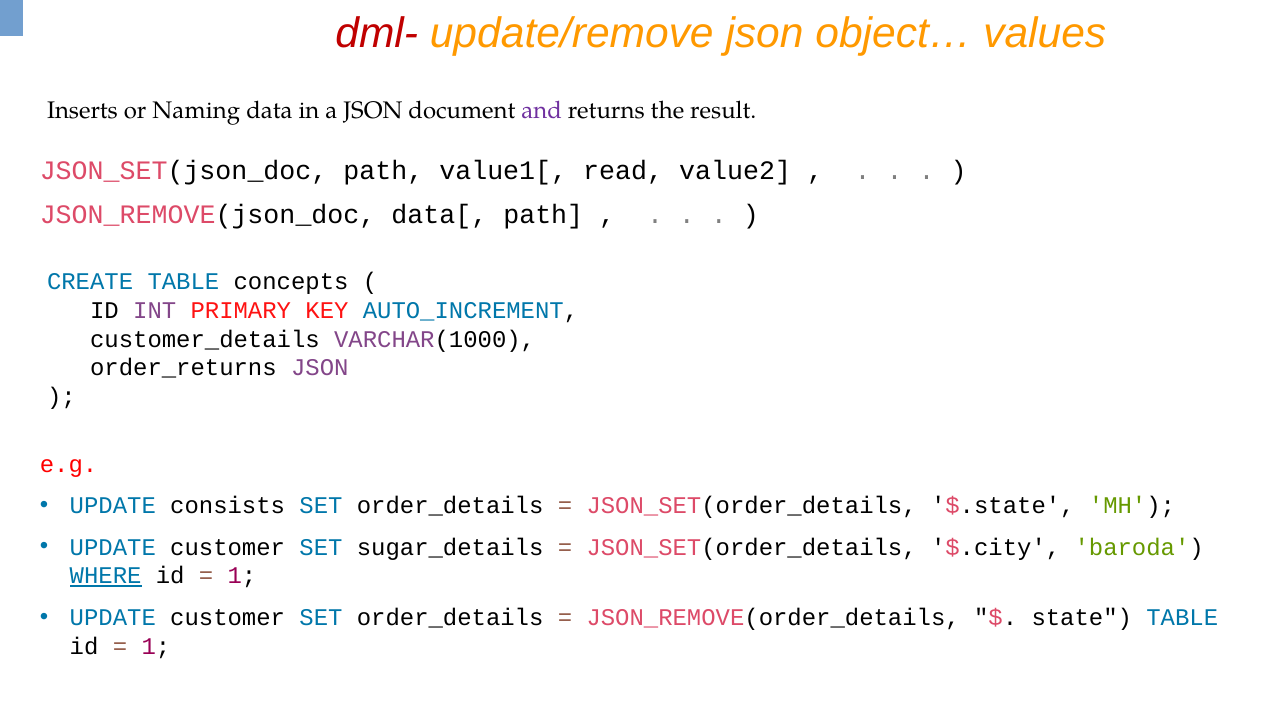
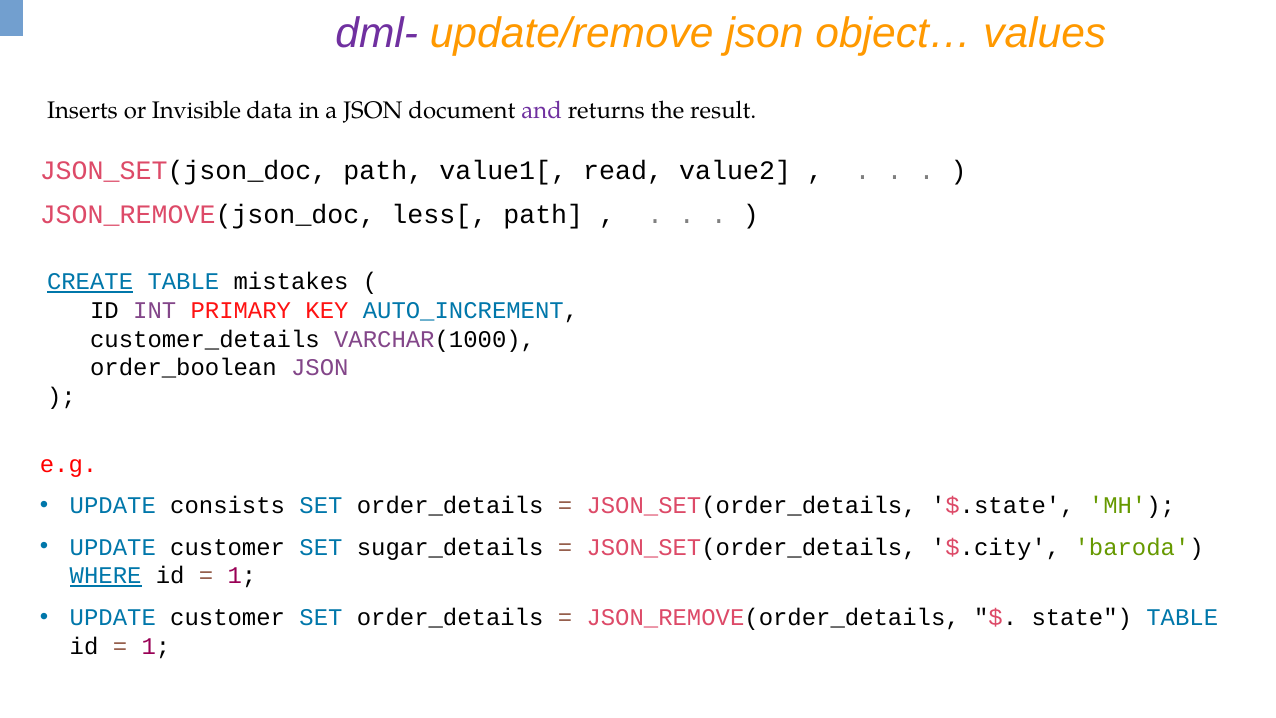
dml- colour: red -> purple (377, 33)
Naming: Naming -> Invisible (197, 110)
data[: data[ -> less[ (439, 215)
CREATE underline: none -> present (90, 282)
concepts: concepts -> mistakes (291, 282)
order_returns: order_returns -> order_boolean (183, 368)
